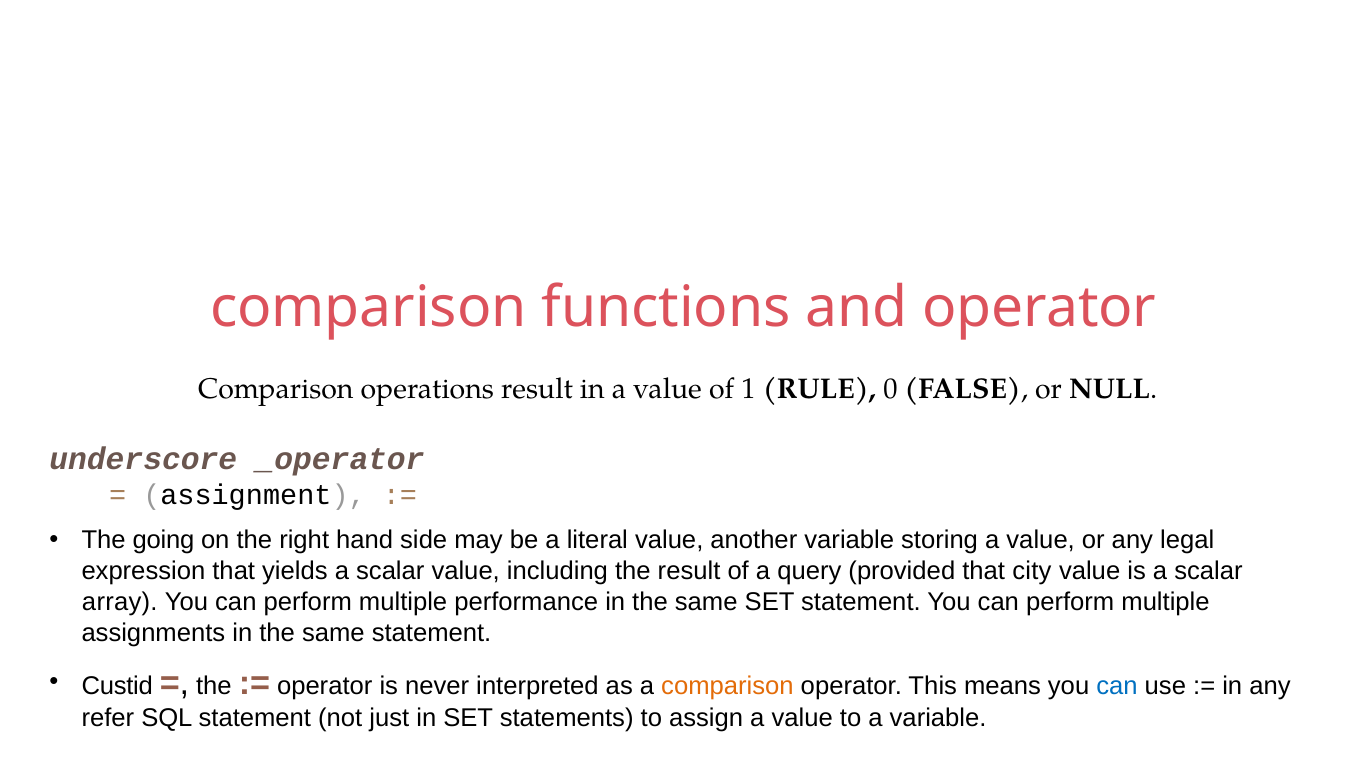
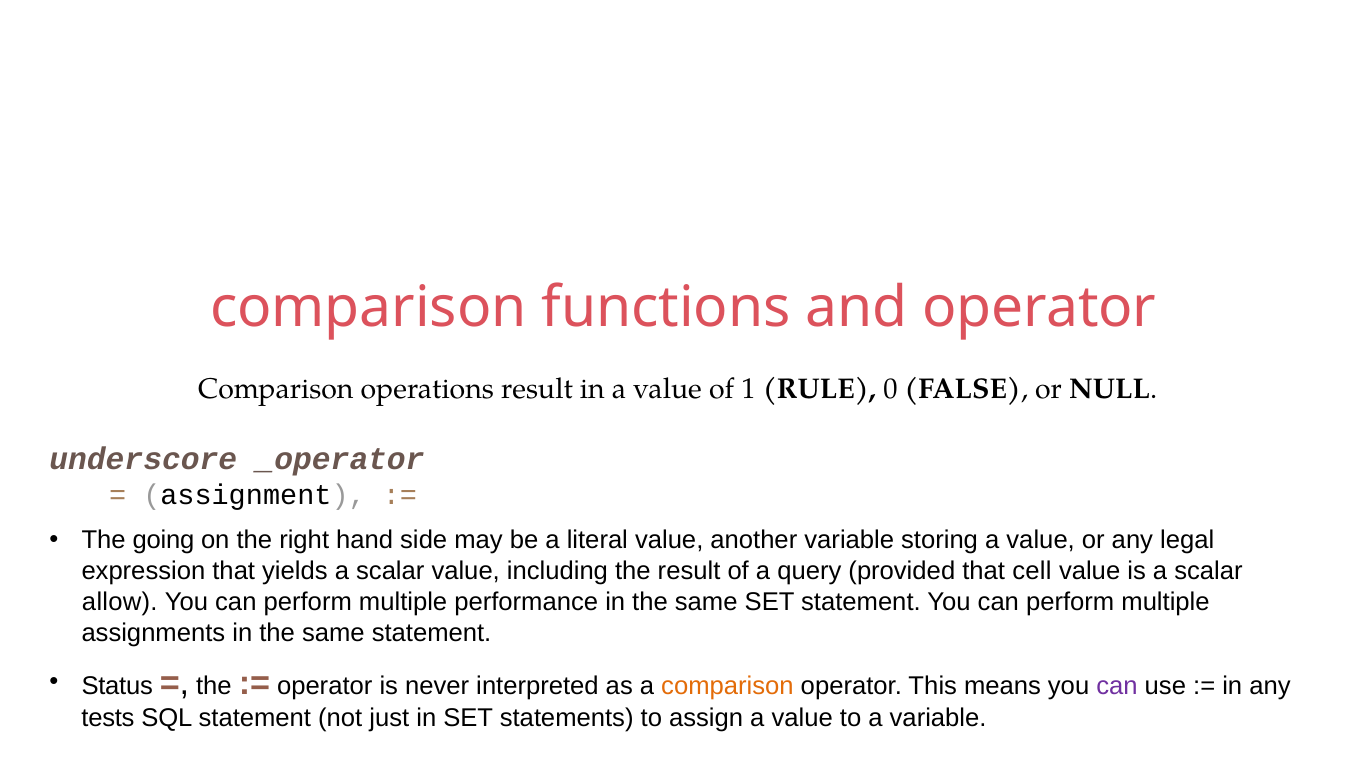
city: city -> cell (1032, 571)
array: array -> allow (120, 602)
Custid: Custid -> Status (117, 686)
can colour: blue -> purple (1117, 686)
refer: refer -> tests (108, 718)
